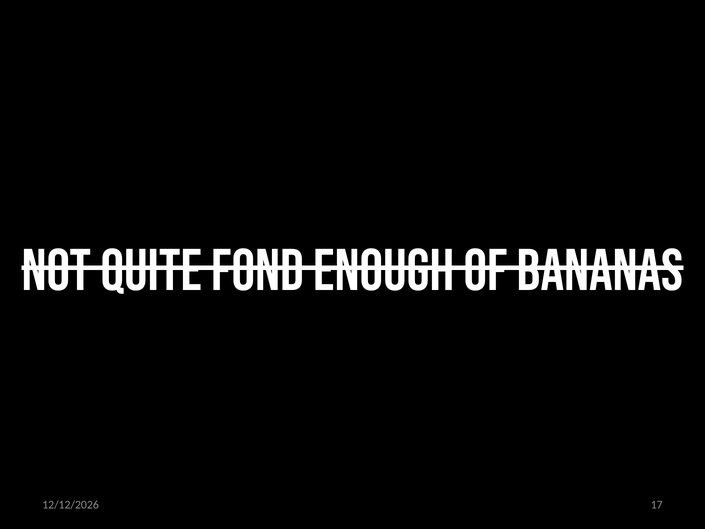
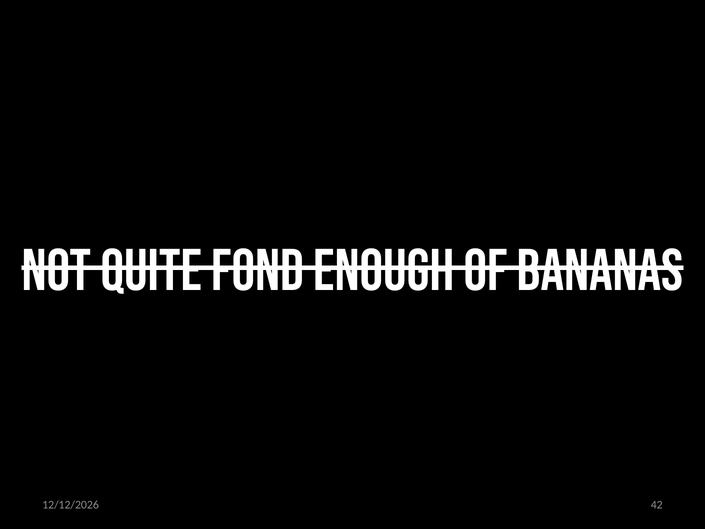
17: 17 -> 42 (657, 505)
